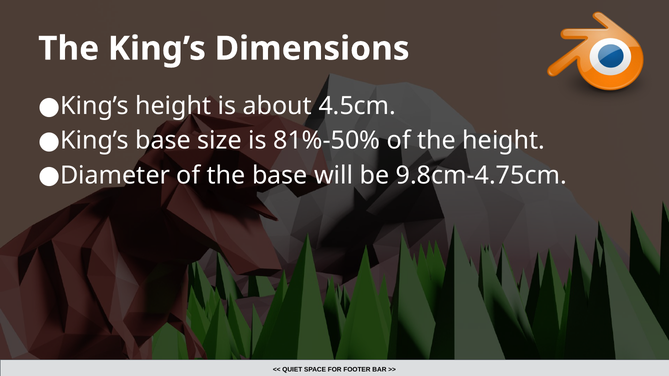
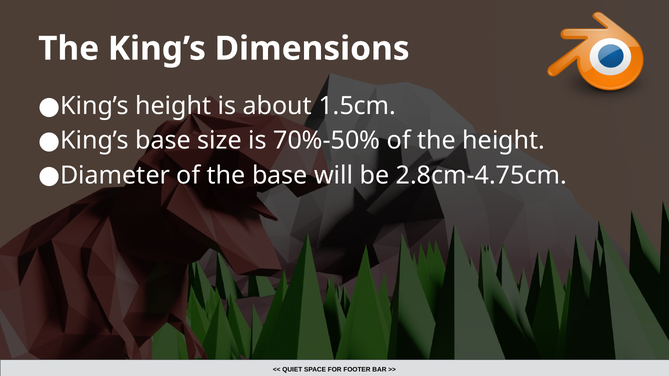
4.5cm: 4.5cm -> 1.5cm (357, 106)
81%-50%: 81%-50% -> 70%-50% (327, 141)
9.8cm-4.75cm: 9.8cm-4.75cm -> 2.8cm-4.75cm (481, 175)
